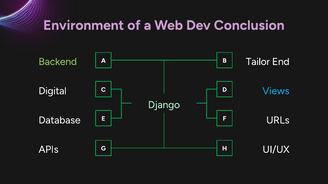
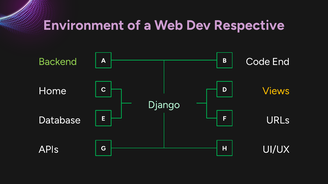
Conclusion: Conclusion -> Respective (249, 25)
Tailor: Tailor -> Code (258, 62)
Digital: Digital -> Home (52, 91)
Views colour: light blue -> yellow (276, 91)
